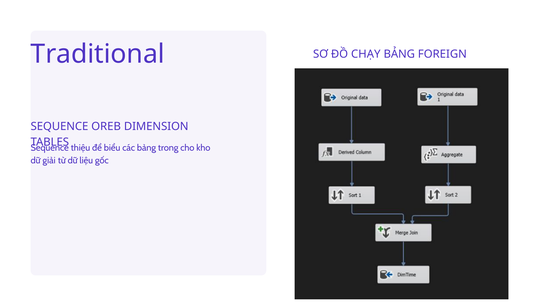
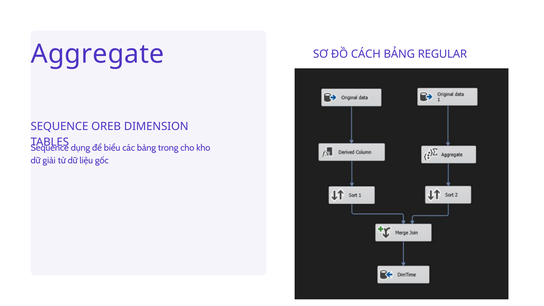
Traditional: Traditional -> Aggregate (98, 54)
CHẠY: CHẠY -> CÁCH (366, 54)
FOREIGN: FOREIGN -> REGULAR (442, 54)
thiệu: thiệu -> dụng (80, 148)
